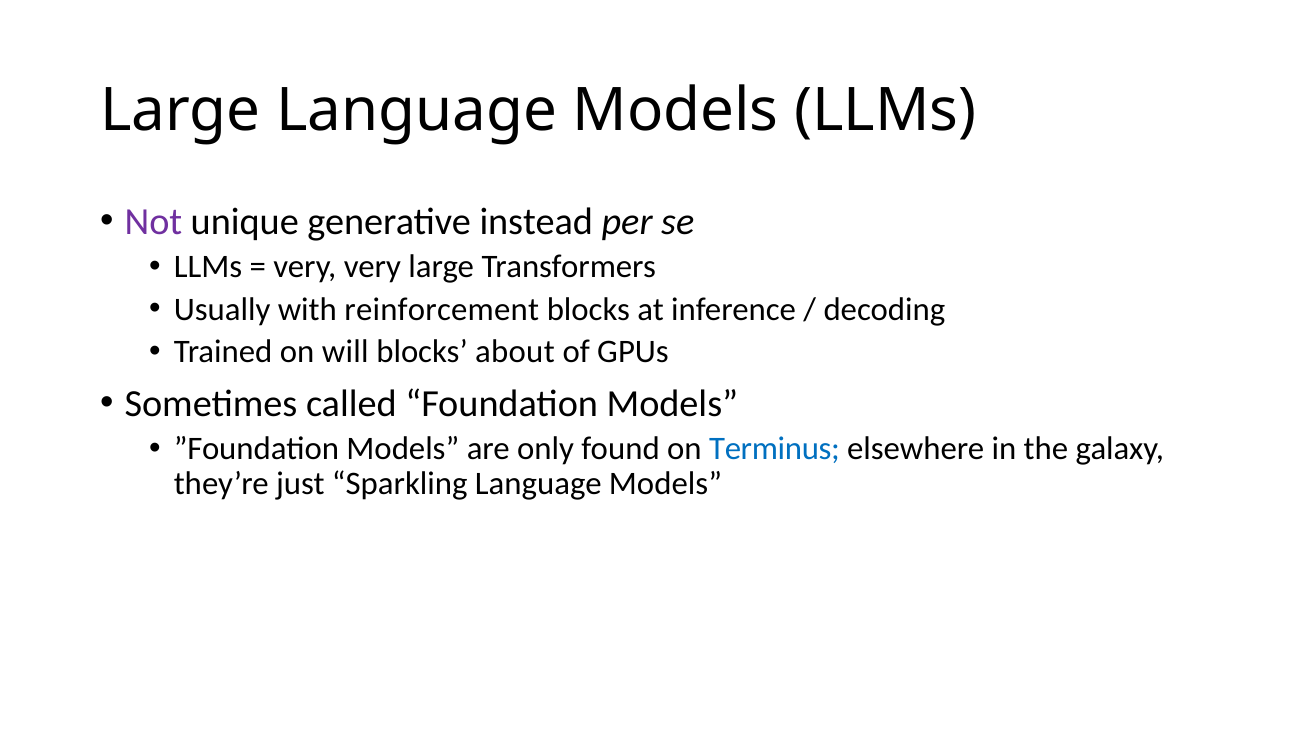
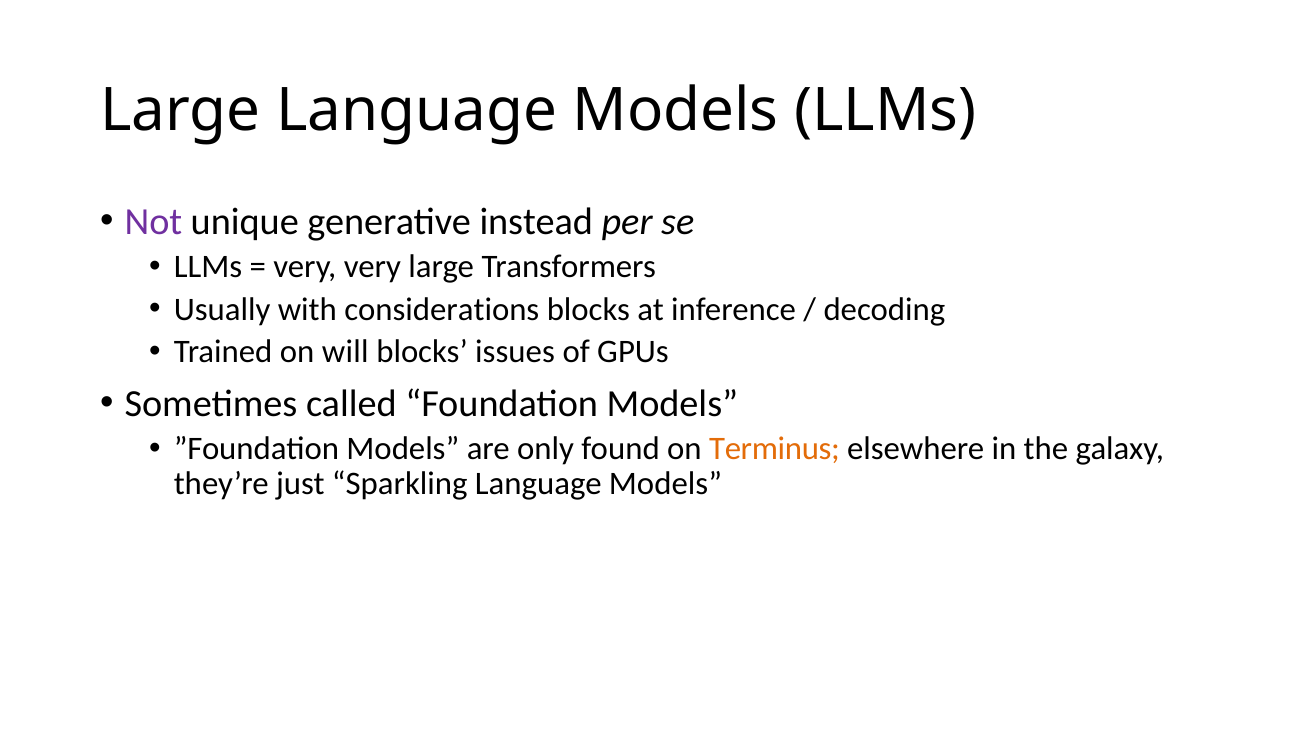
reinforcement: reinforcement -> considerations (442, 309)
about: about -> issues (515, 352)
Terminus colour: blue -> orange (775, 449)
